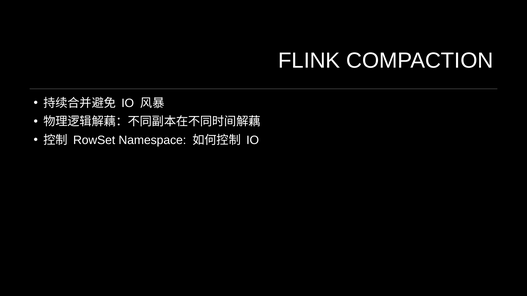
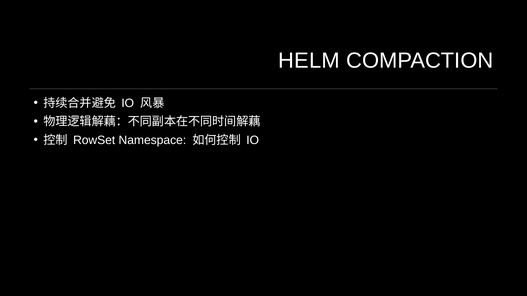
FLINK: FLINK -> HELM (309, 61)
